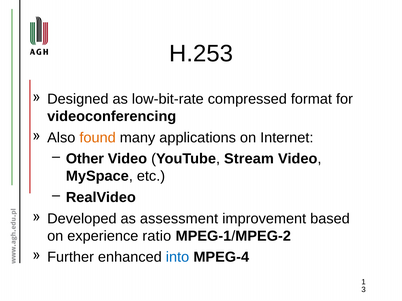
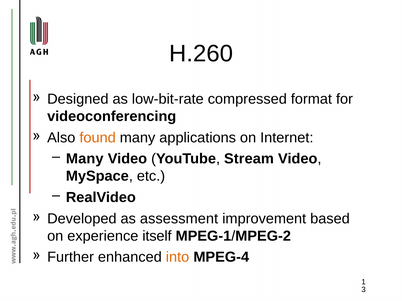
H.253: H.253 -> H.260 (201, 54)
Other: Other -> Many (85, 159)
ratio: ratio -> itself (157, 236)
into colour: blue -> orange (177, 258)
